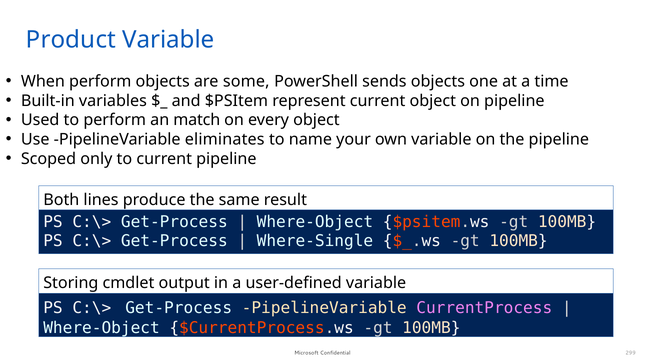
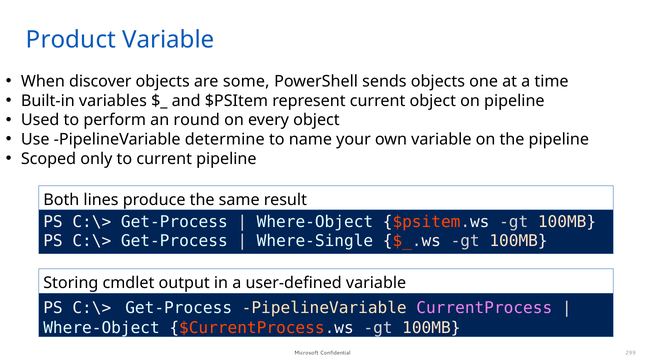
When perform: perform -> discover (100, 81)
match: match -> round (197, 120)
eliminates: eliminates -> determine (225, 139)
